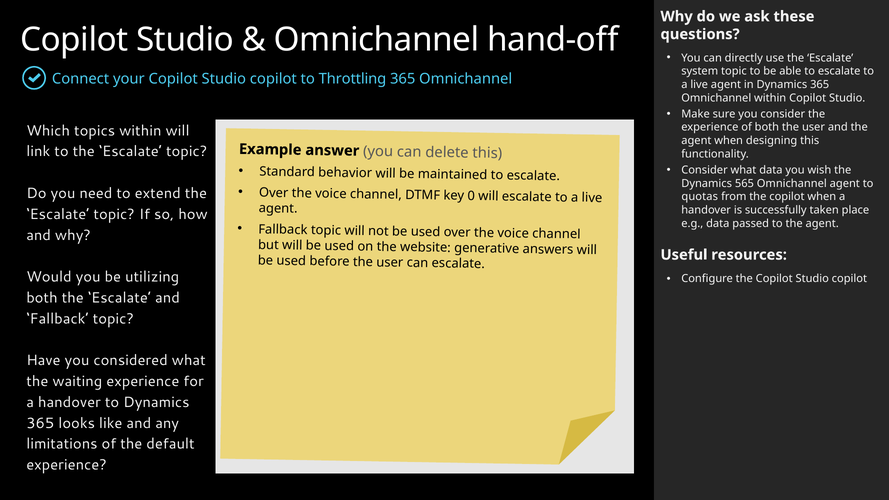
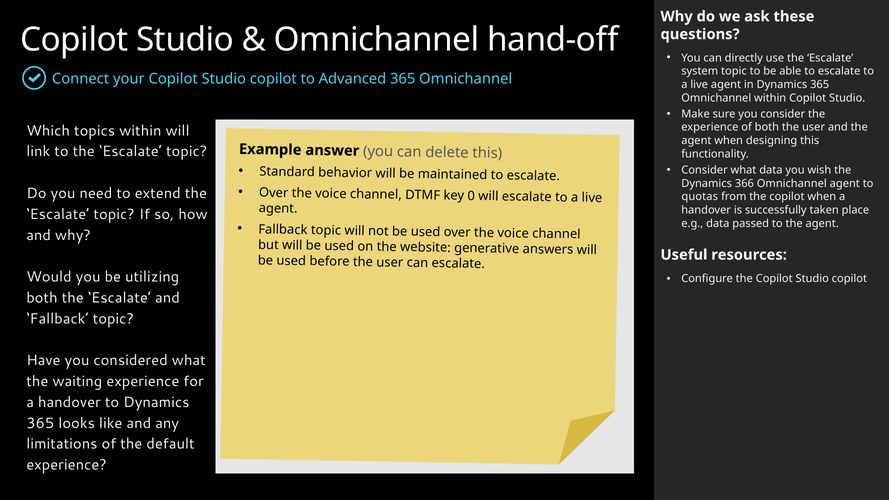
Throttling: Throttling -> Advanced (352, 79)
565: 565 -> 366 (744, 183)
